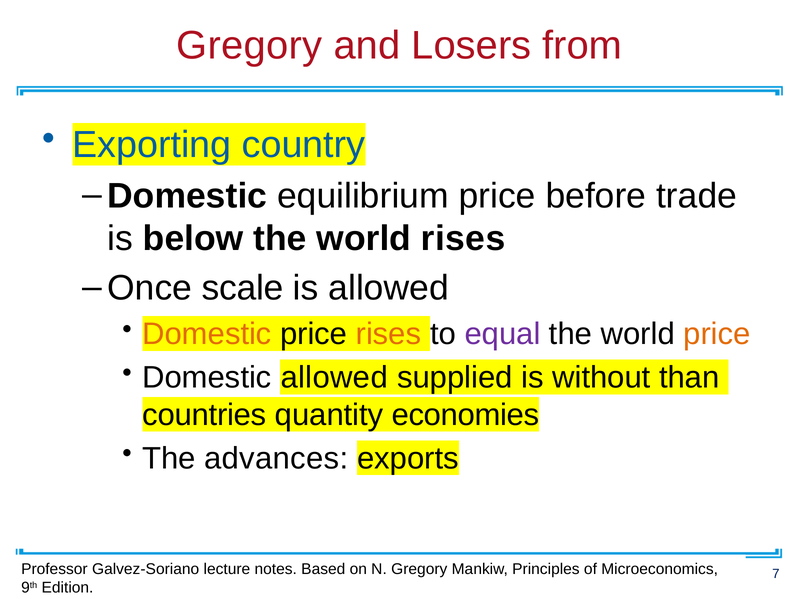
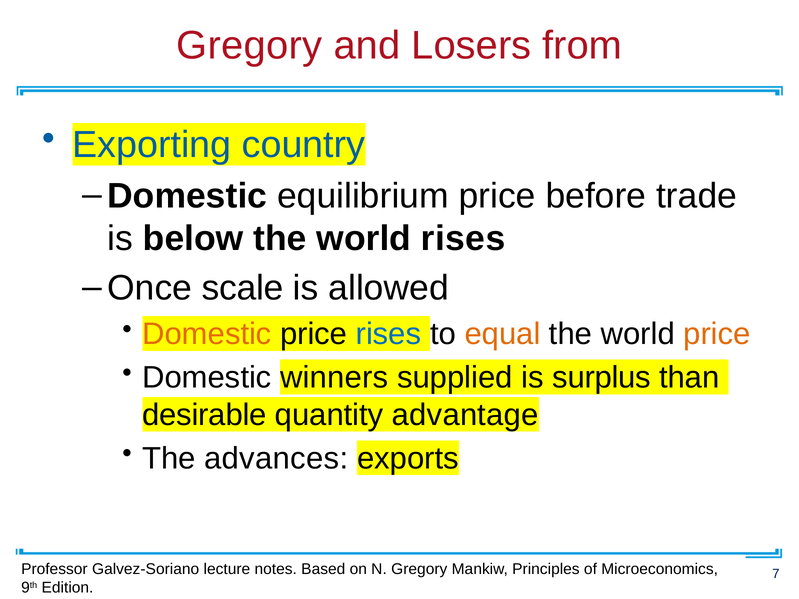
rises colour: orange -> blue (389, 334)
equal colour: purple -> orange (503, 334)
Domestic allowed: allowed -> winners (334, 378)
without: without -> surplus (602, 378)
countries: countries -> desirable (204, 415)
economies: economies -> advantage (465, 415)
